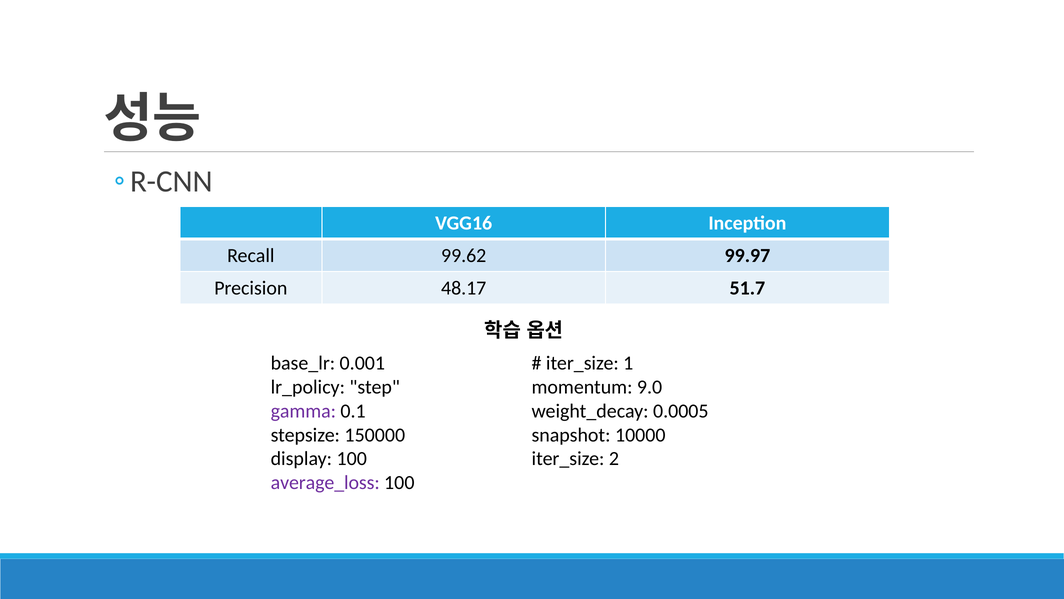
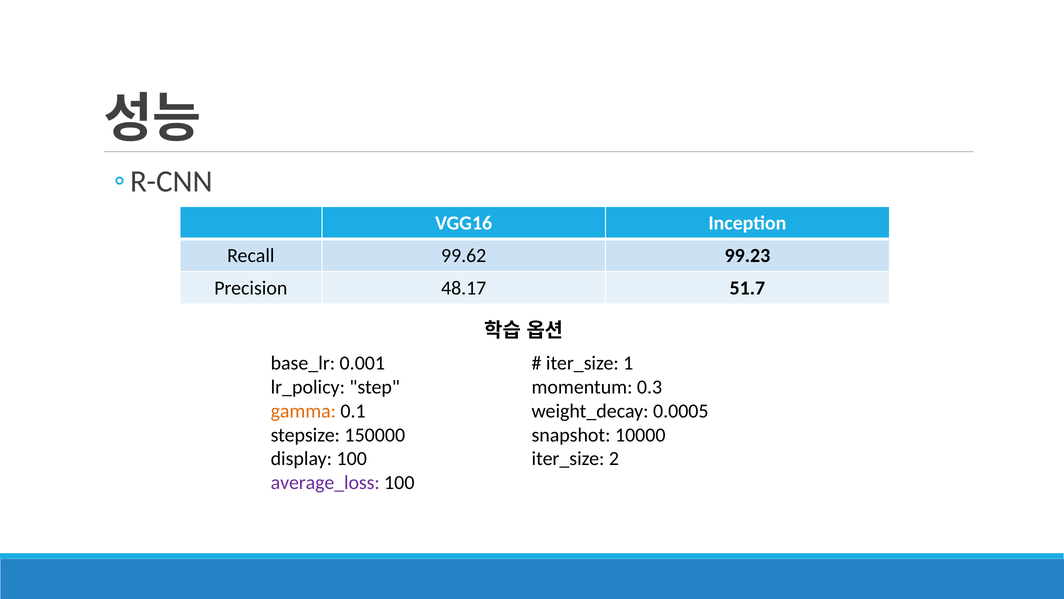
99.97: 99.97 -> 99.23 (747, 255)
9.0: 9.0 -> 0.3 (650, 387)
gamma colour: purple -> orange (303, 411)
